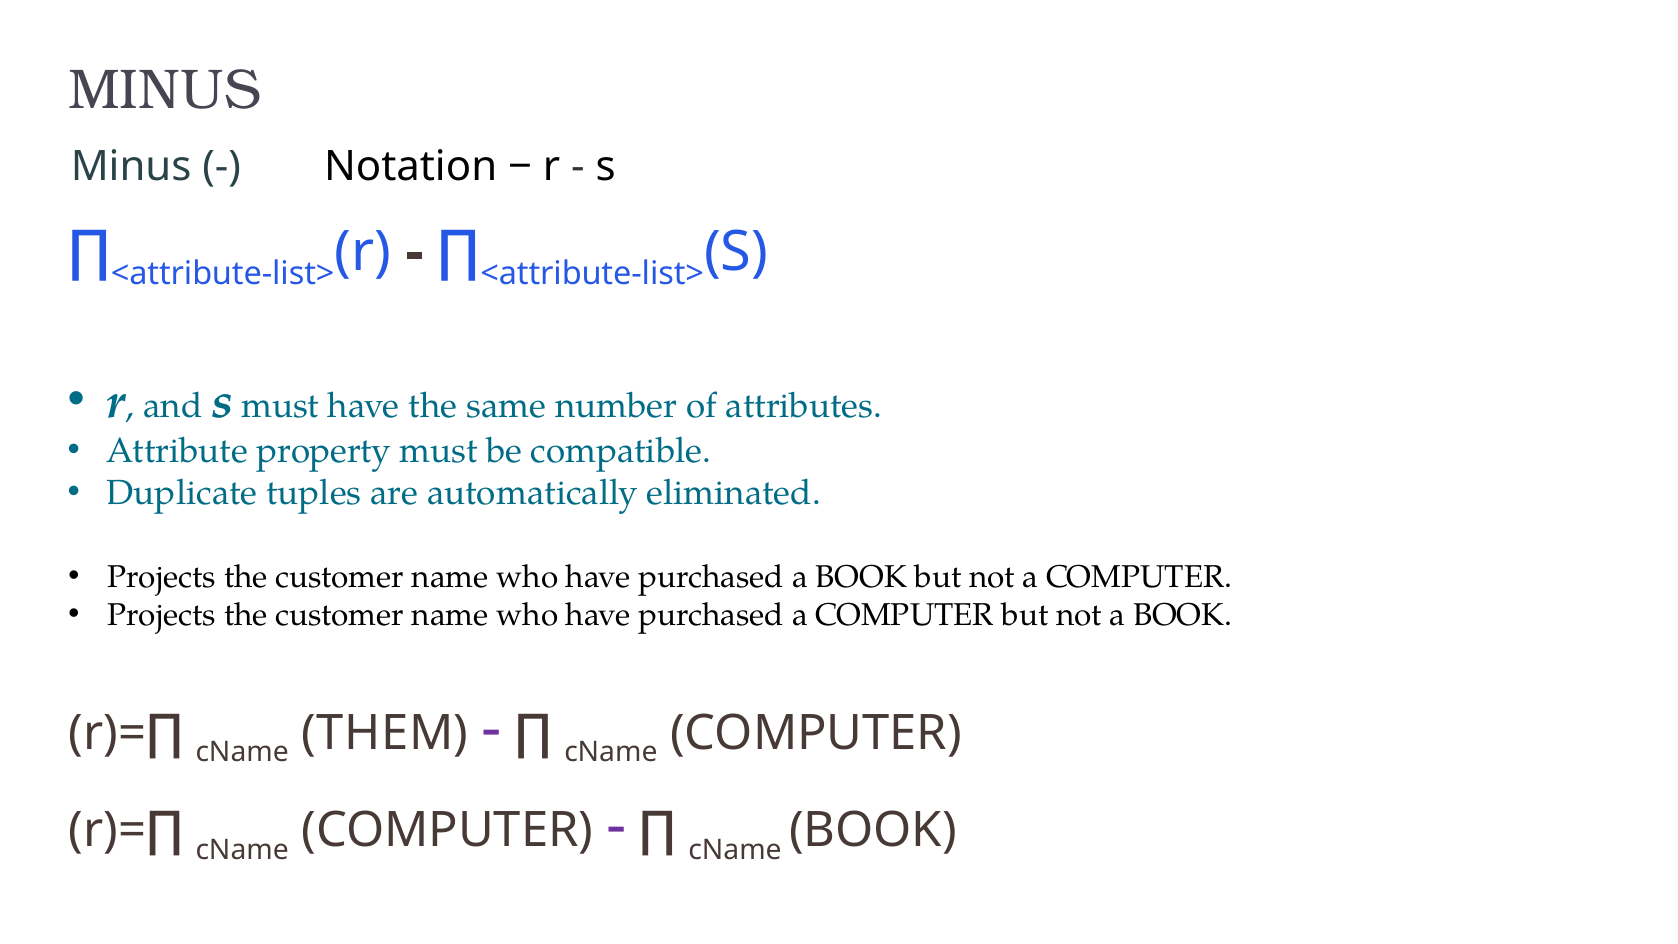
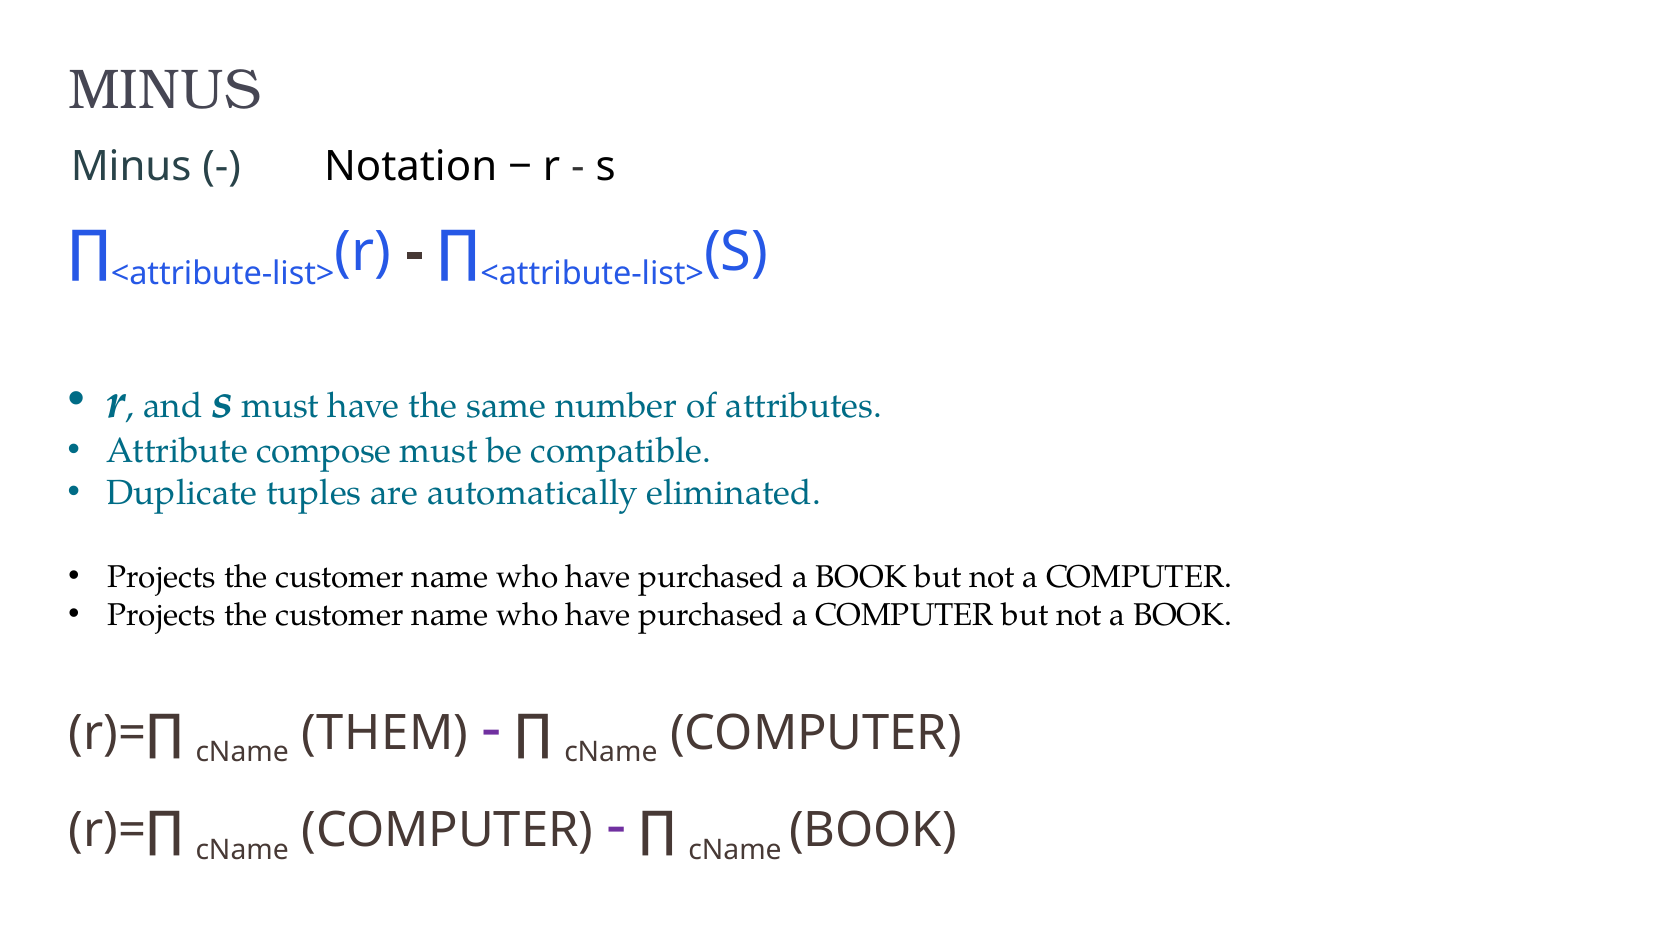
property: property -> compose (324, 451)
